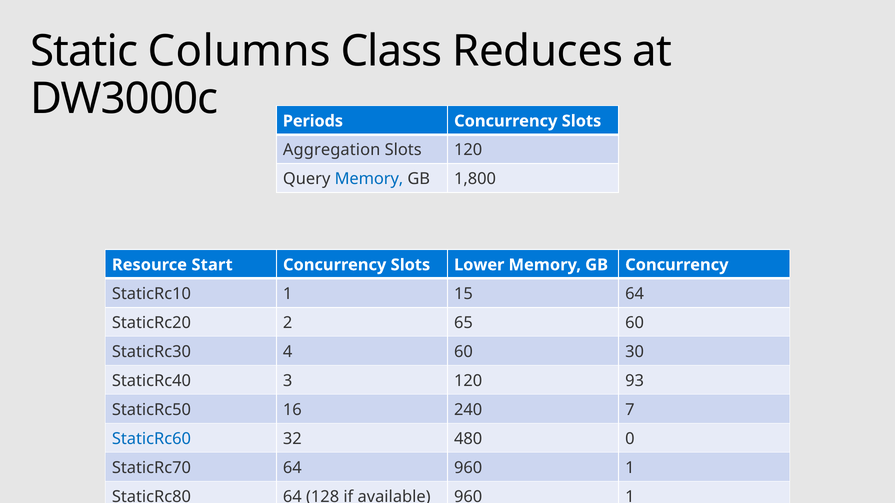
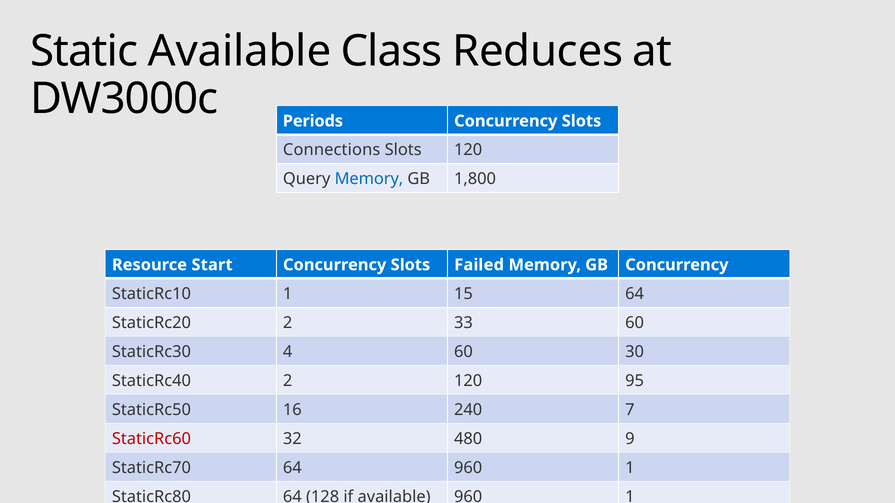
Static Columns: Columns -> Available (240, 51)
Aggregation: Aggregation -> Connections (332, 150)
Lower: Lower -> Failed (479, 265)
65: 65 -> 33 (463, 323)
StaticRc40 3: 3 -> 2 (288, 381)
93: 93 -> 95 (635, 381)
StaticRc60 colour: blue -> red (151, 439)
0: 0 -> 9 (630, 439)
